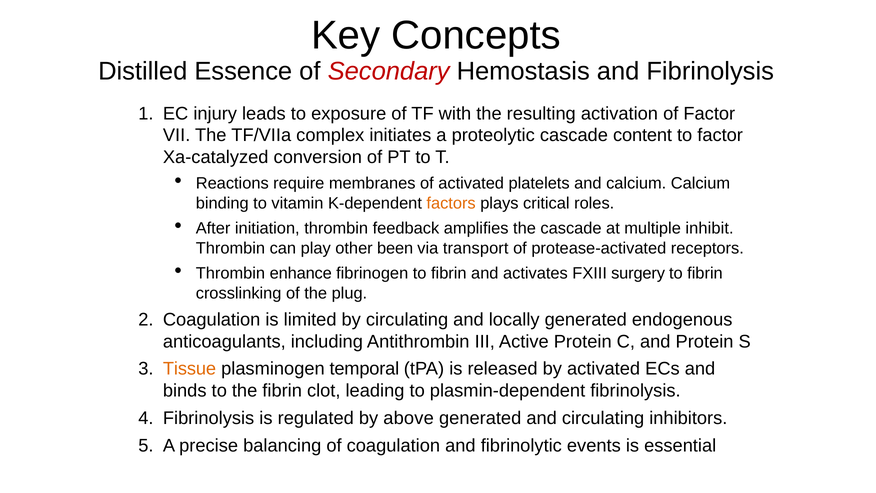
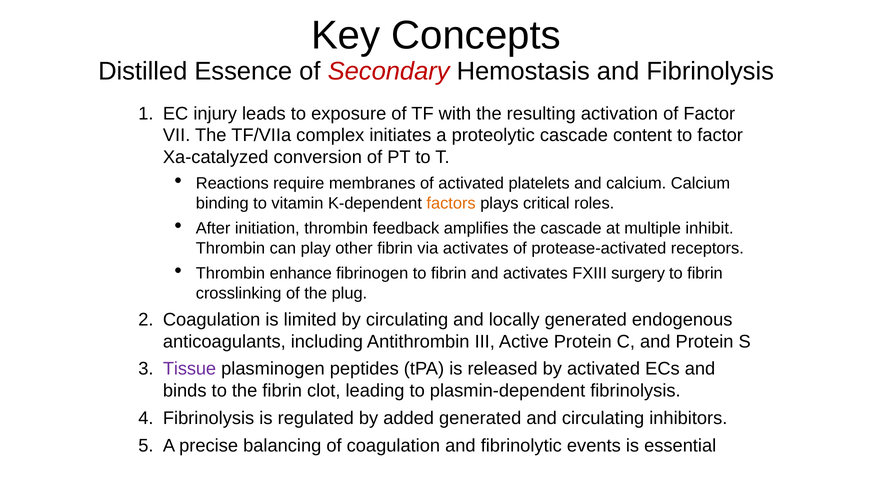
other been: been -> fibrin (395, 248)
via transport: transport -> activates (476, 248)
Tissue colour: orange -> purple (190, 369)
temporal: temporal -> peptides (364, 369)
above: above -> added (409, 418)
